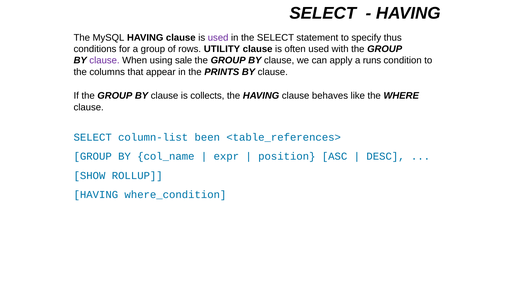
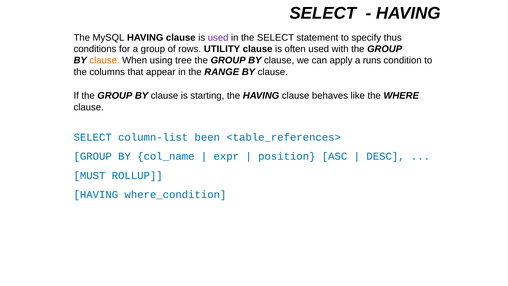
clause colour: purple -> orange (105, 60)
sale: sale -> tree (184, 60)
PRINTS: PRINTS -> RANGE (222, 72)
collects: collects -> starting (207, 96)
SHOW: SHOW -> MUST (89, 175)
